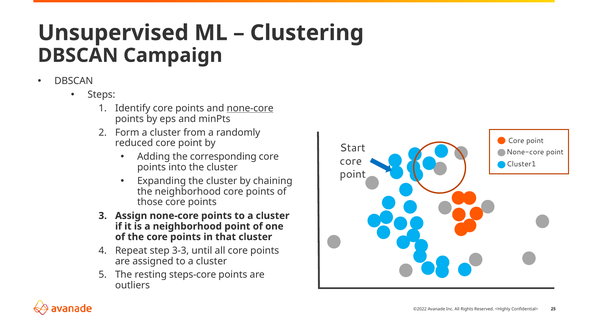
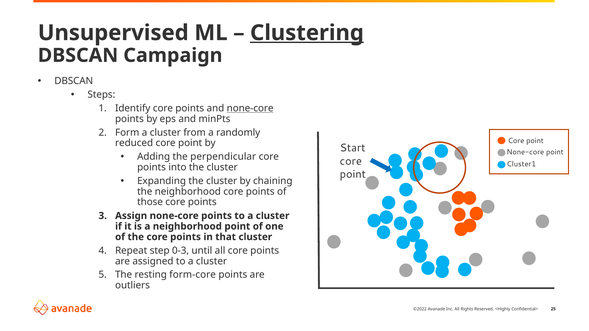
Clustering underline: none -> present (307, 33)
corresponding: corresponding -> perpendicular (223, 157)
3-3: 3-3 -> 0-3 (181, 251)
steps-core: steps-core -> form-core (193, 275)
